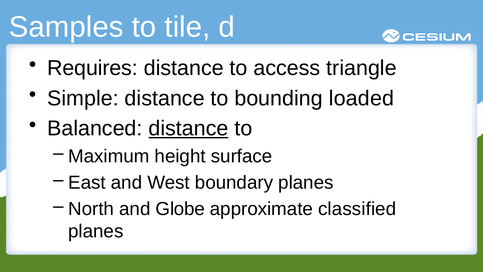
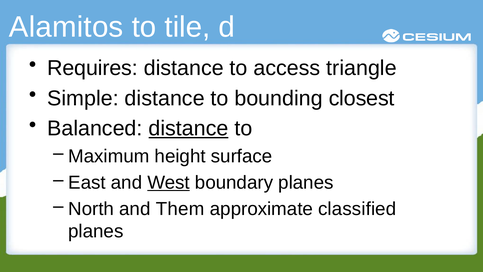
Samples: Samples -> Alamitos (66, 27)
loaded: loaded -> closest (362, 98)
West underline: none -> present (169, 182)
Globe: Globe -> Them (180, 209)
